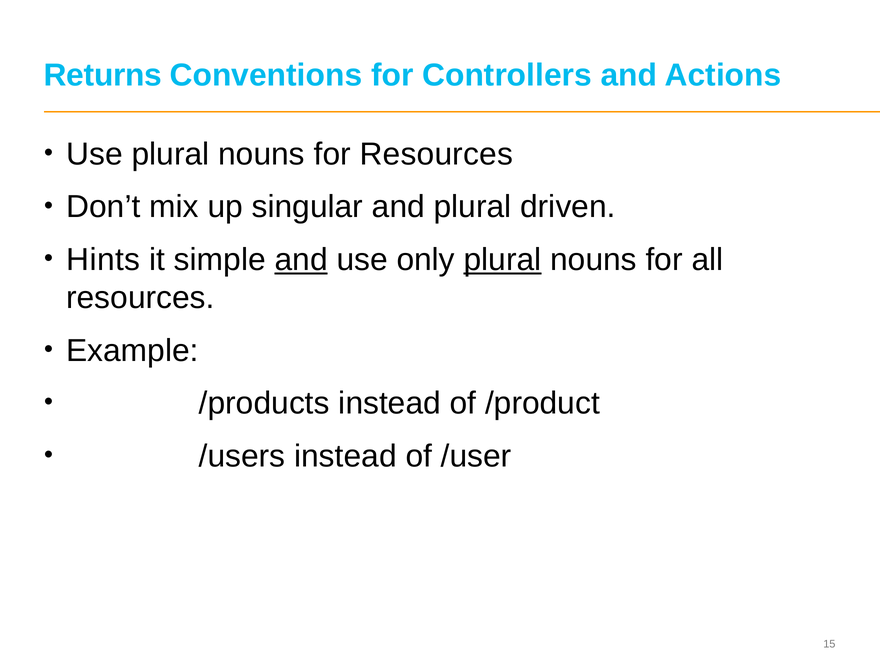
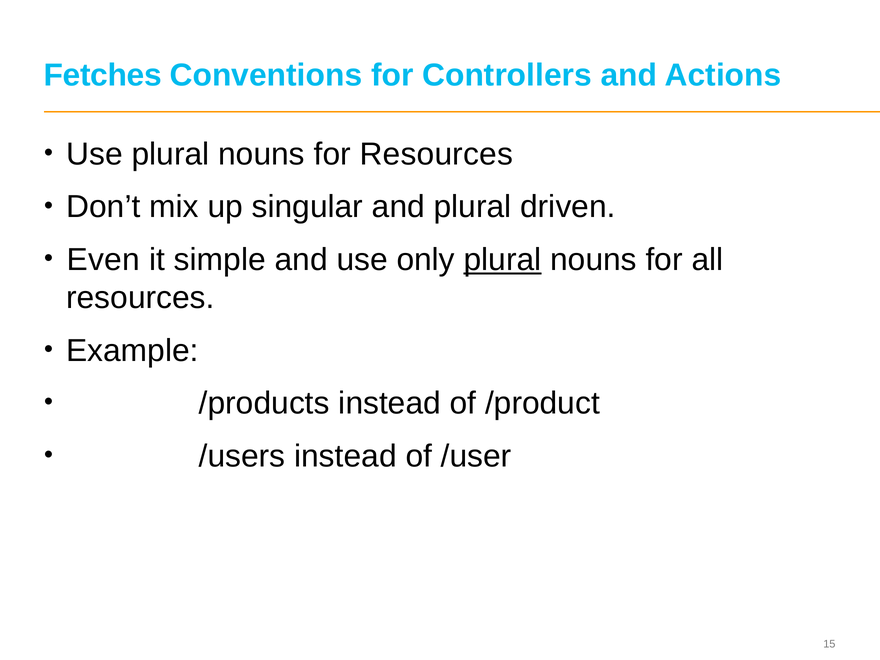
Returns: Returns -> Fetches (103, 75)
Hints: Hints -> Even (103, 260)
and underline: present -> none (301, 260)
